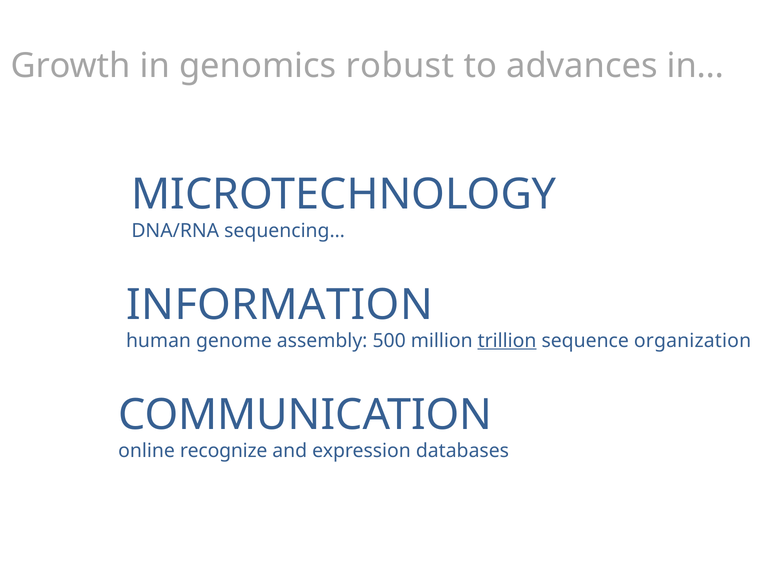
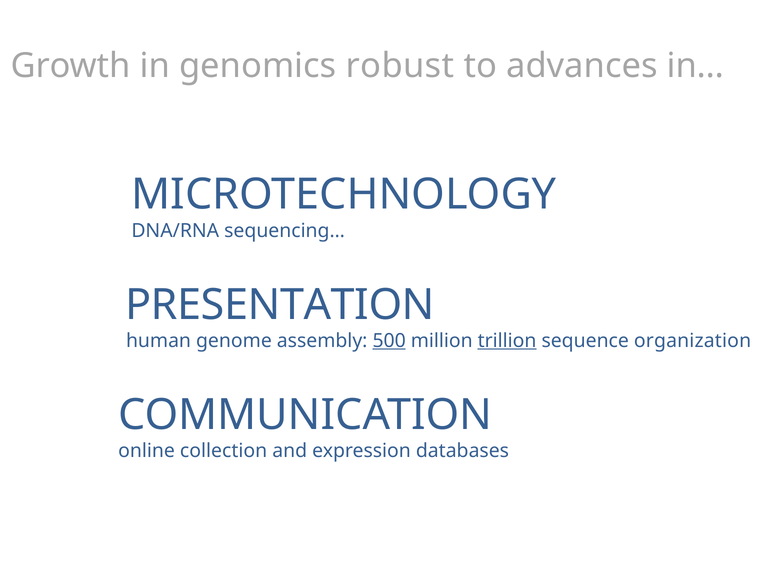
INFORMATION: INFORMATION -> PRESENTATION (280, 305)
500 underline: none -> present (389, 341)
recognize: recognize -> collection (224, 451)
